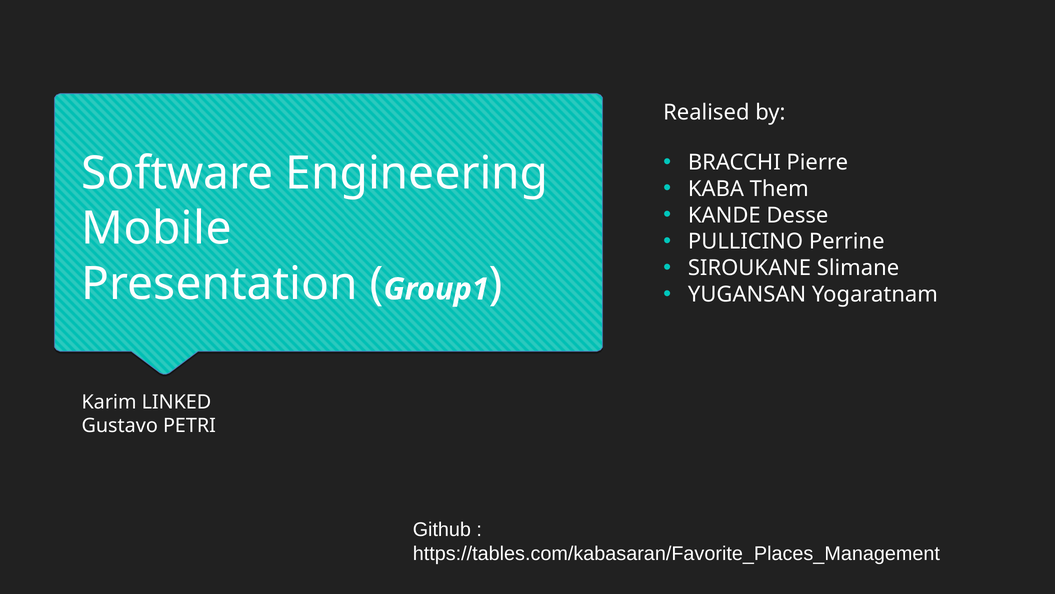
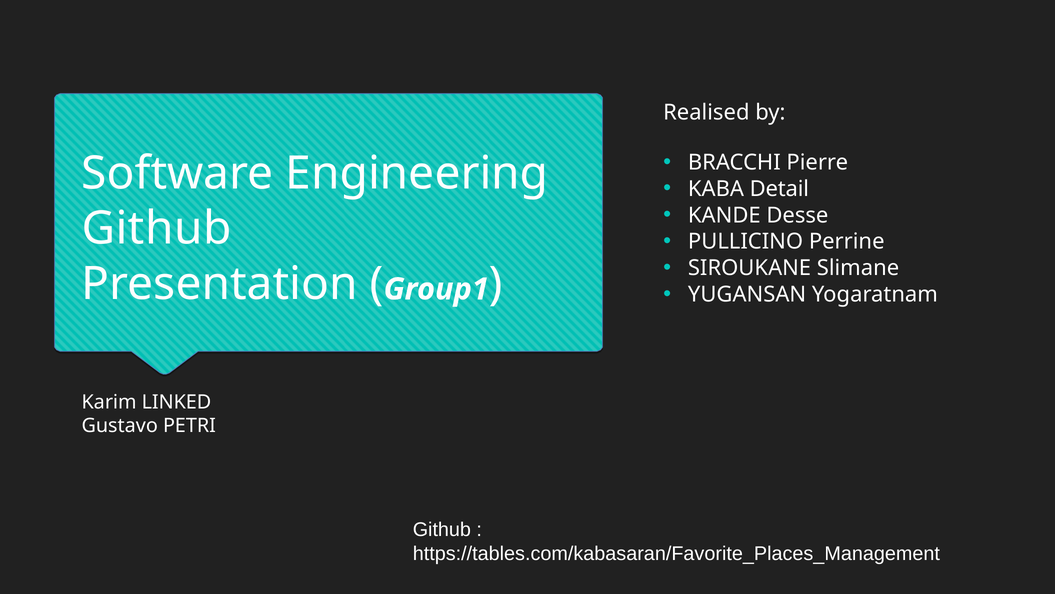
Them: Them -> Detail (779, 189)
Mobile: Mobile -> Github (156, 228)
